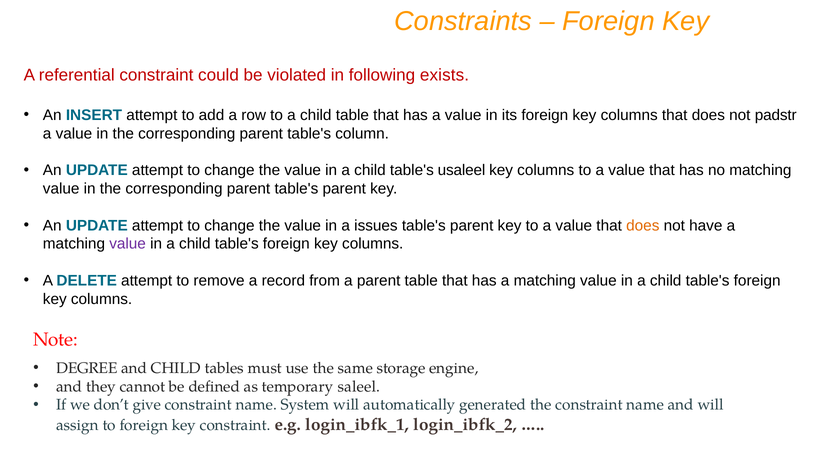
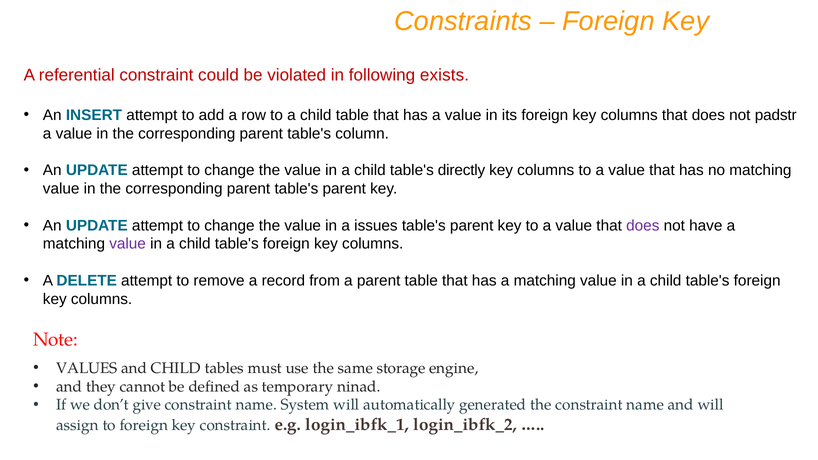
usaleel: usaleel -> directly (462, 170)
does colour: orange -> purple (643, 226)
DEGREE: DEGREE -> VALUES (87, 368)
saleel: saleel -> ninad (359, 387)
